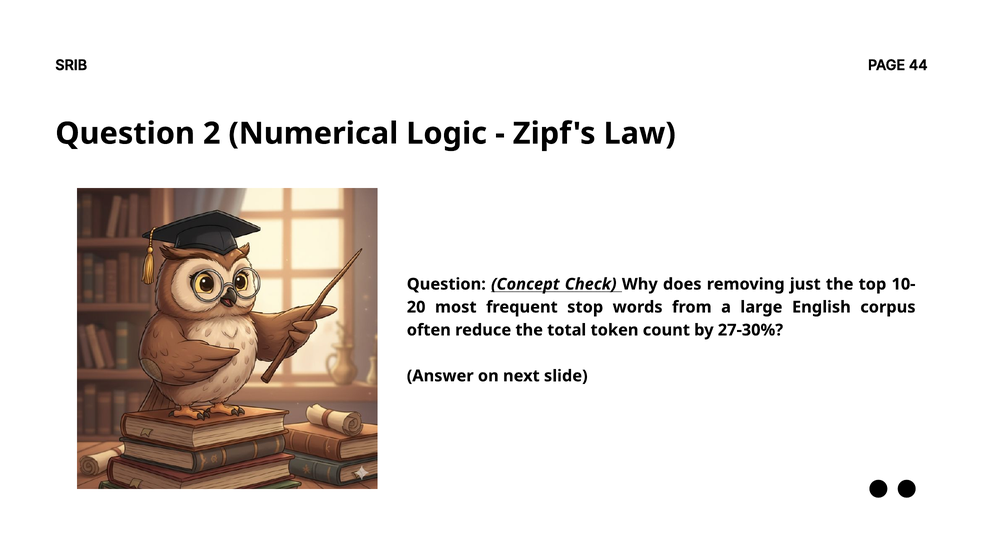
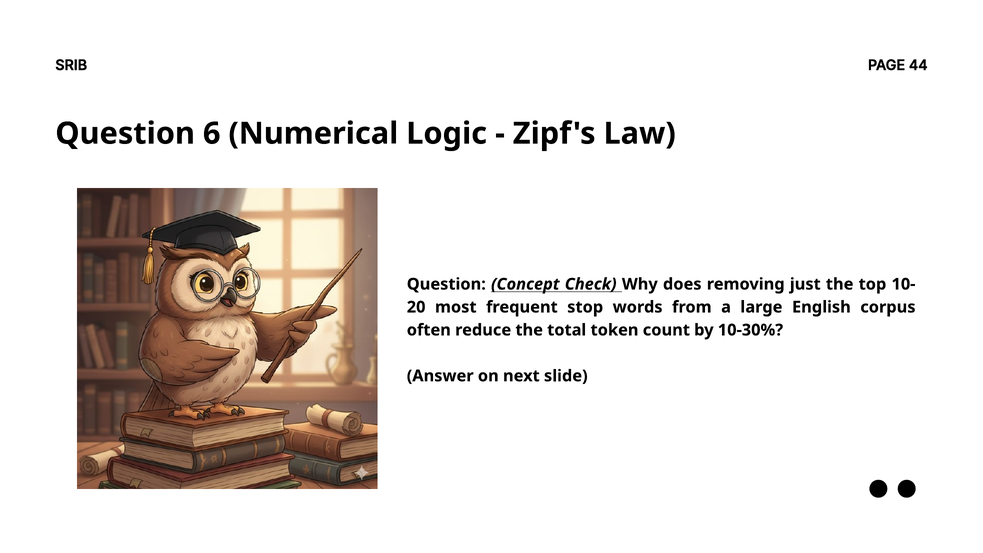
2: 2 -> 6 (212, 134)
27-30%: 27-30% -> 10-30% (750, 330)
